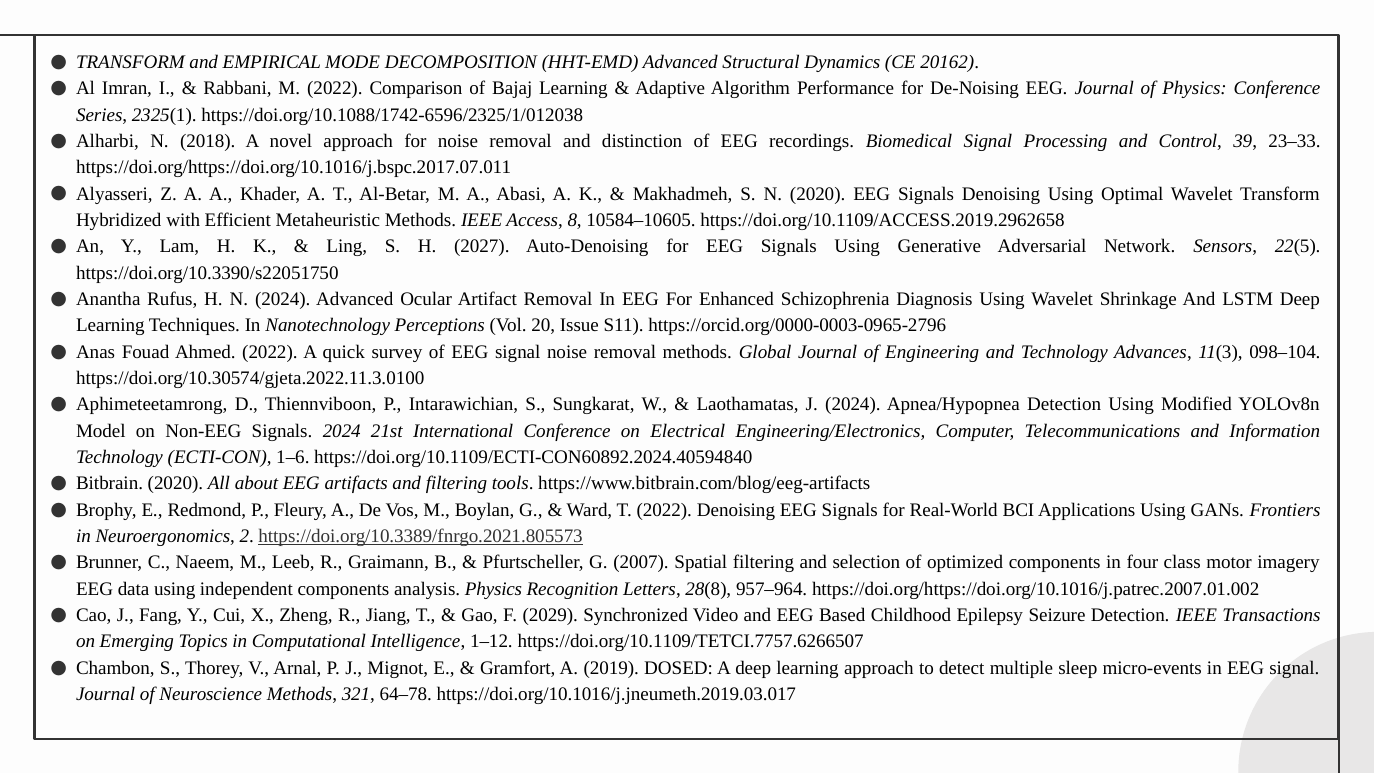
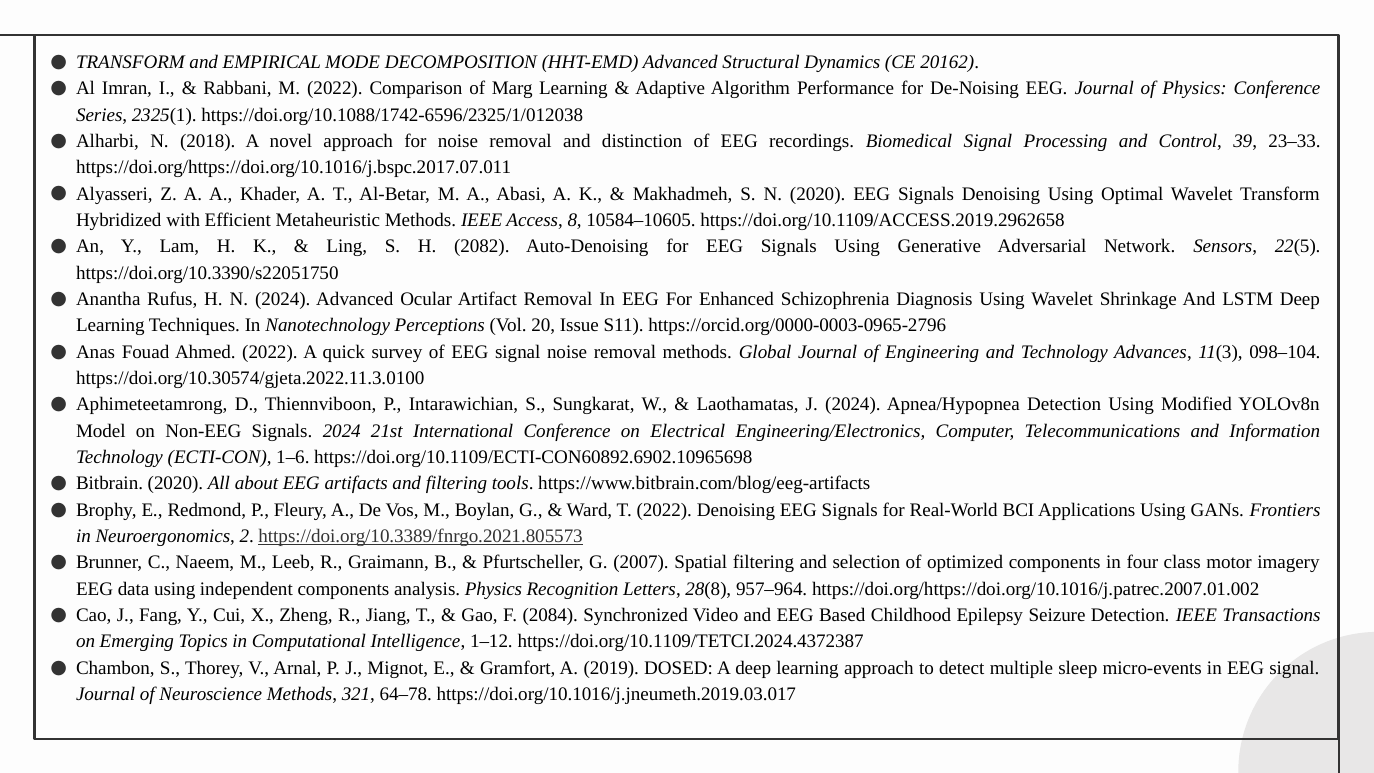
Bajaj: Bajaj -> Marg (512, 88)
2027: 2027 -> 2082 (482, 246)
https://doi.org/10.1109/ECTI-CON60892.2024.40594840: https://doi.org/10.1109/ECTI-CON60892.2024.40594840 -> https://doi.org/10.1109/ECTI-CON60892.6902.10965698 (533, 457)
2029: 2029 -> 2084 (550, 615)
https://doi.org/10.1109/TETCI.7757.6266507: https://doi.org/10.1109/TETCI.7757.6266507 -> https://doi.org/10.1109/TETCI.2024.4372387 (691, 642)
